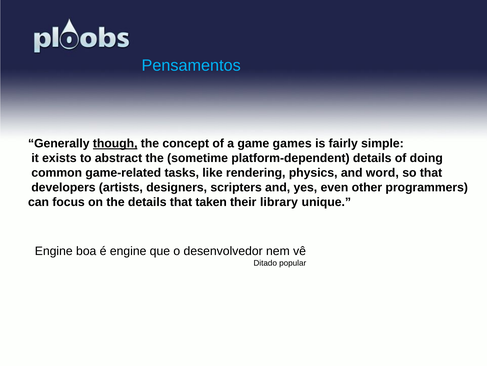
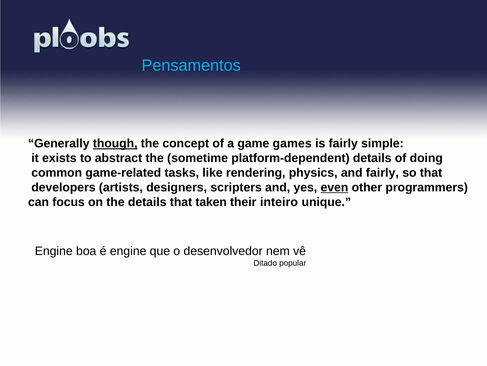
and word: word -> fairly (382, 173)
even underline: none -> present (334, 187)
library: library -> inteiro (279, 202)
